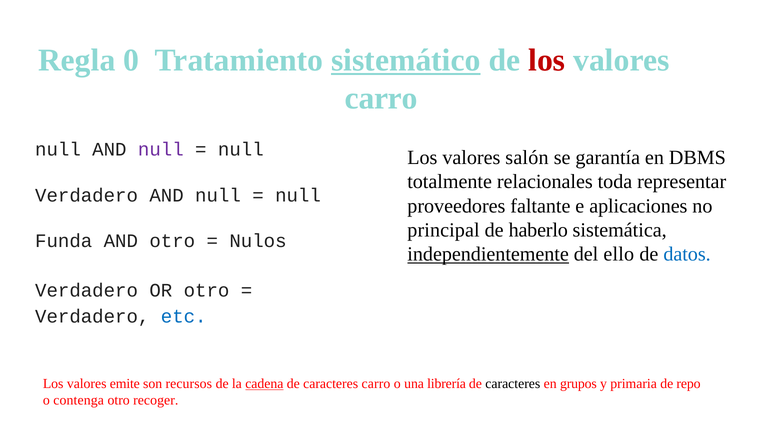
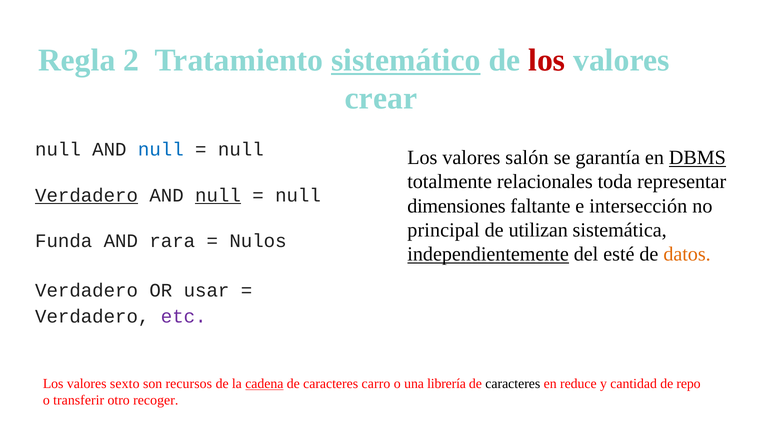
0: 0 -> 2 (131, 60)
carro: carro -> crear (381, 98)
null colour: purple -> blue (161, 149)
DBMS underline: none -> present (697, 158)
Verdadero underline: none -> present (87, 195)
null underline: none -> present (218, 195)
proveedores: proveedores -> dimensiones (456, 206)
aplicaciones: aplicaciones -> intersección (638, 206)
haberlo: haberlo -> utilizan (538, 230)
AND otro: otro -> rara (172, 241)
ello: ello -> esté (619, 254)
datos colour: blue -> orange (687, 254)
OR otro: otro -> usar (207, 290)
etc colour: blue -> purple (184, 316)
emite: emite -> sexto (125, 383)
grupos: grupos -> reduce (578, 383)
primaria: primaria -> cantidad (634, 383)
contenga: contenga -> transferir (79, 400)
